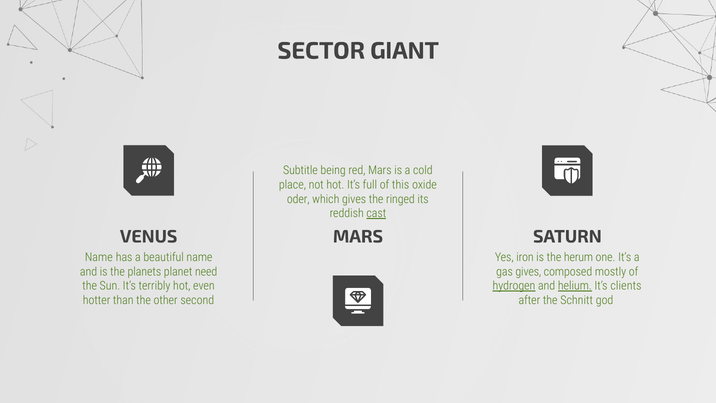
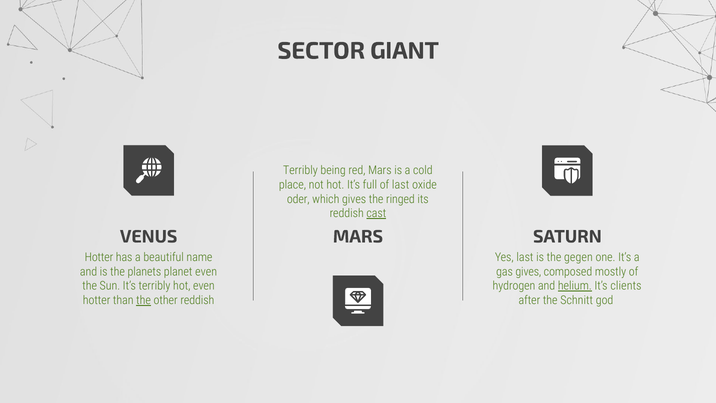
Subtitle: Subtitle -> Terribly (300, 170)
of this: this -> last (401, 185)
Name: Name -> Hotter (99, 257)
Yes iron: iron -> last (525, 257)
herum: herum -> gegen (578, 257)
planet need: need -> even (206, 271)
hydrogen underline: present -> none (514, 286)
the underline: none -> present (144, 300)
other second: second -> reddish (197, 300)
